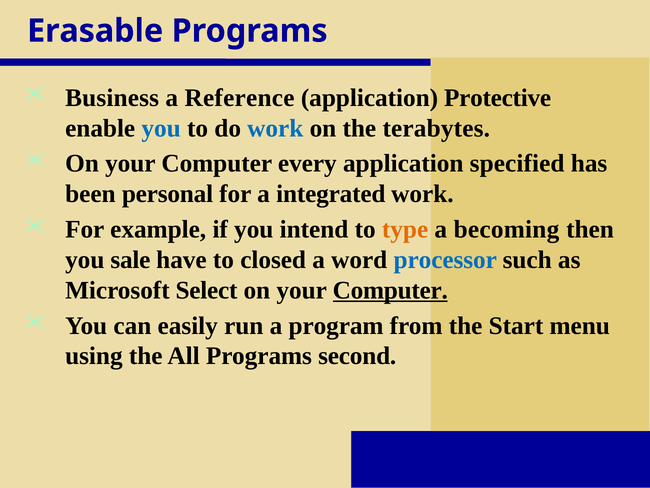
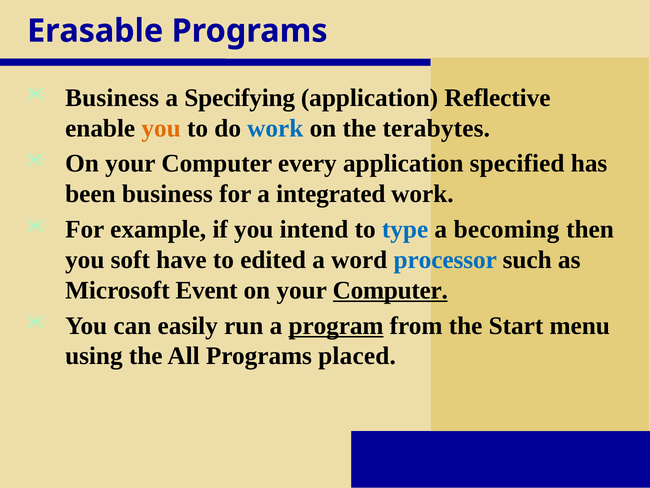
Reference: Reference -> Specifying (240, 98)
Protective: Protective -> Reflective (497, 98)
you colour: blue -> orange (161, 128)
been personal: personal -> business (167, 194)
type colour: orange -> blue (405, 229)
sale: sale -> soft (130, 260)
closed: closed -> edited (273, 260)
Select: Select -> Event (207, 290)
program underline: none -> present (336, 325)
second: second -> placed (357, 356)
